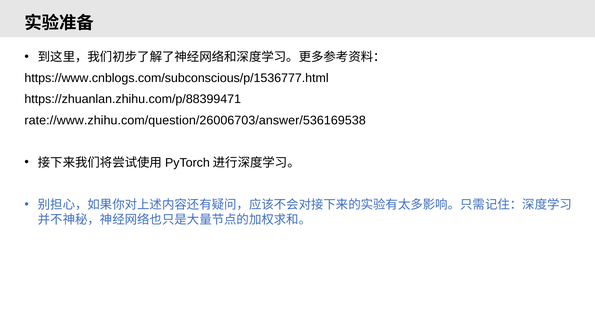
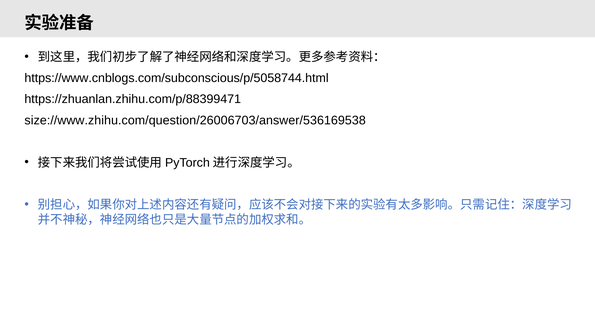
https://www.cnblogs.com/subconscious/p/1536777.html: https://www.cnblogs.com/subconscious/p/1536777.html -> https://www.cnblogs.com/subconscious/p/5058744.html (177, 78)
rate://www.zhihu.com/question/26006703/answer/536169538: rate://www.zhihu.com/question/26006703/answer/536169538 -> size://www.zhihu.com/question/26006703/answer/536169538 (195, 120)
